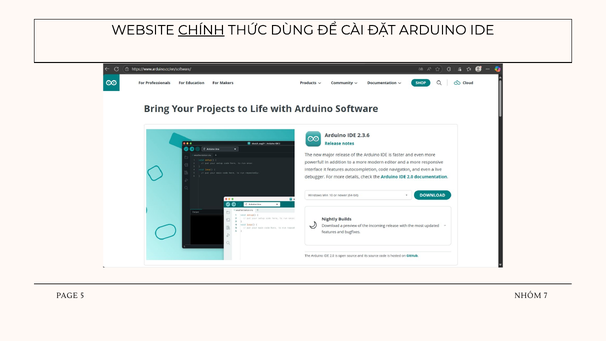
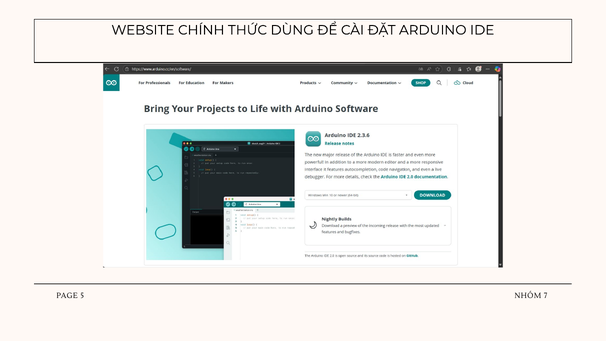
CHÍNH underline: present -> none (201, 30)
